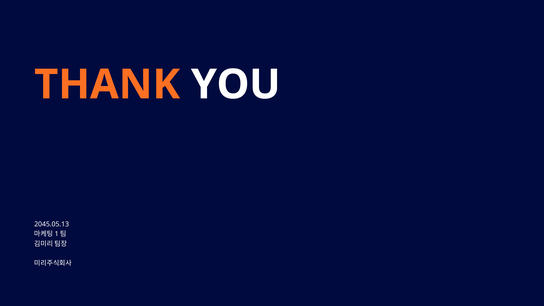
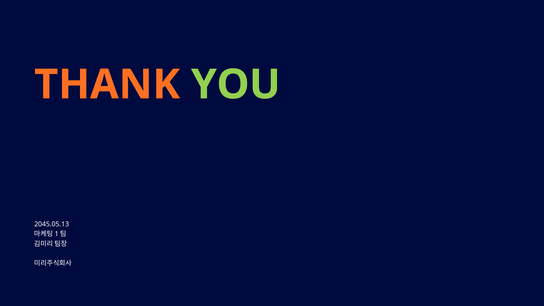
YOU colour: white -> light green (236, 85)
